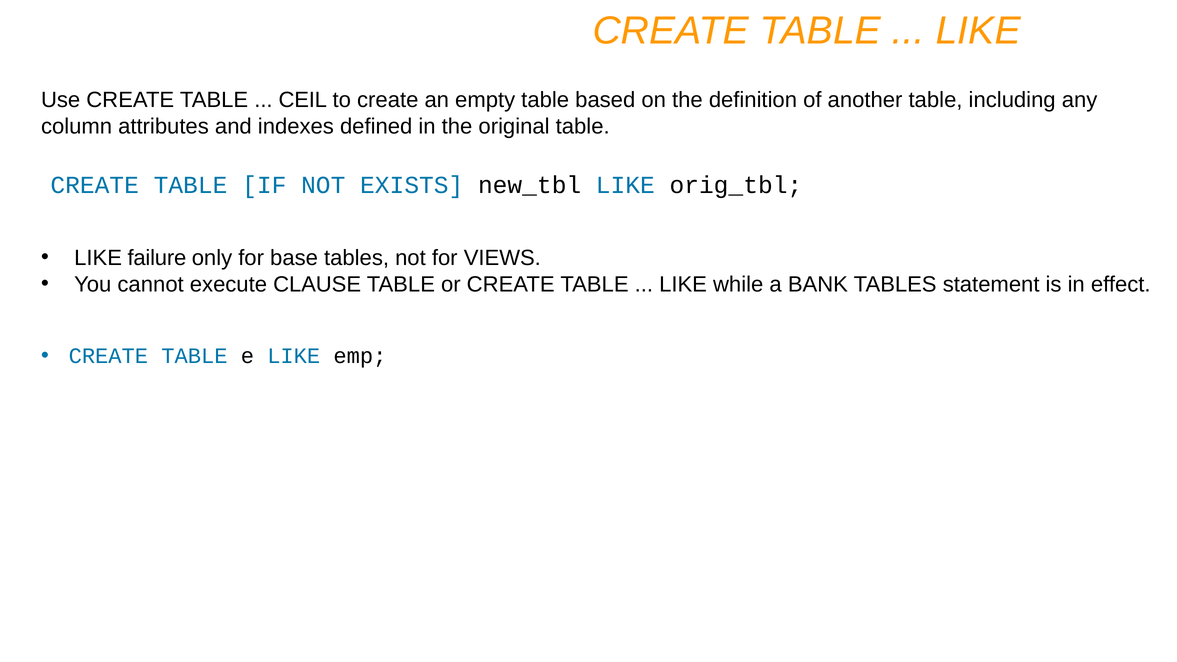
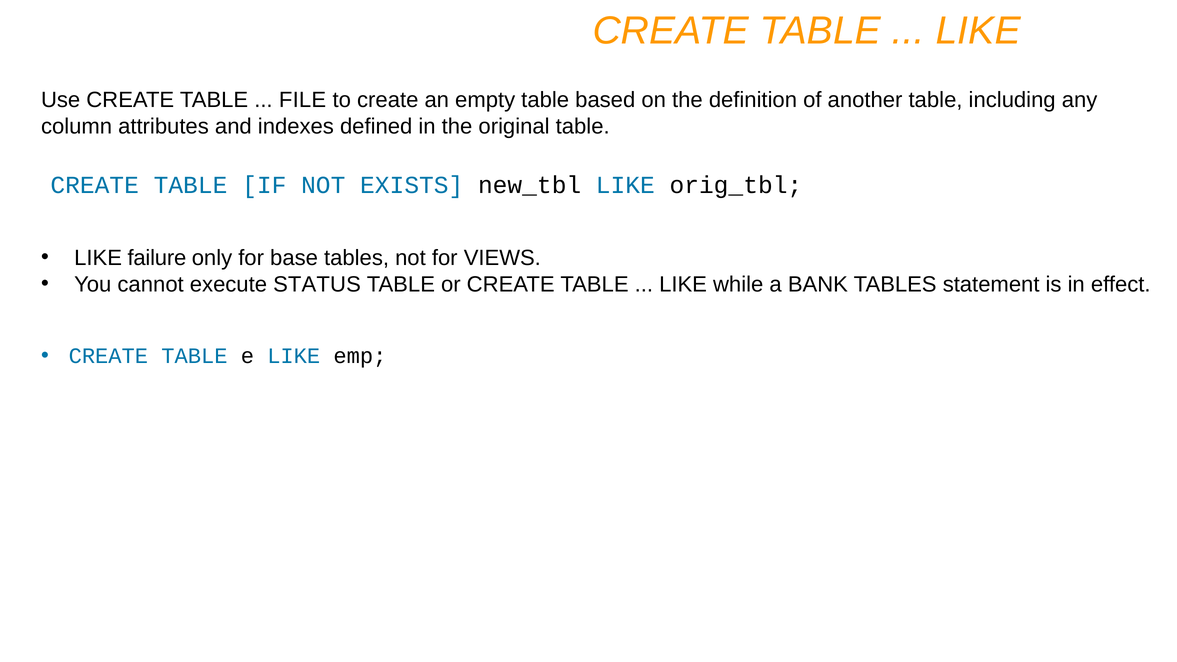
CEIL: CEIL -> FILE (303, 100)
CLAUSE: CLAUSE -> STATUS (317, 284)
